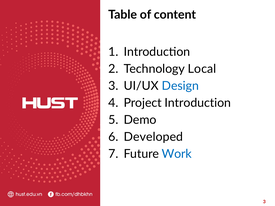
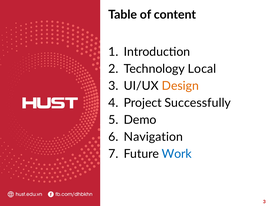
Design colour: blue -> orange (180, 86)
Project Introduction: Introduction -> Successfully (198, 103)
Developed: Developed -> Navigation (153, 137)
